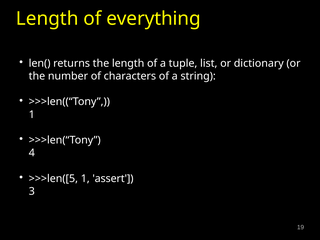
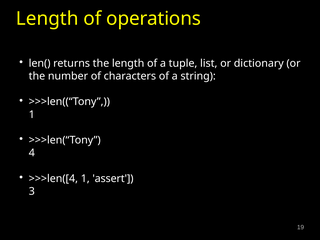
everything: everything -> operations (154, 19)
>>>len([5: >>>len([5 -> >>>len([4 (53, 179)
